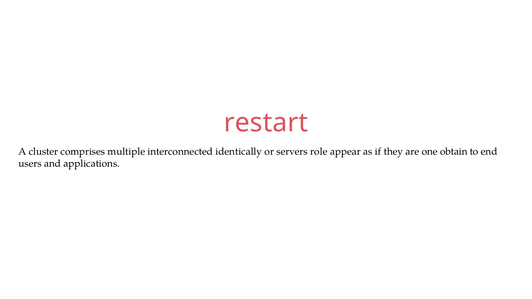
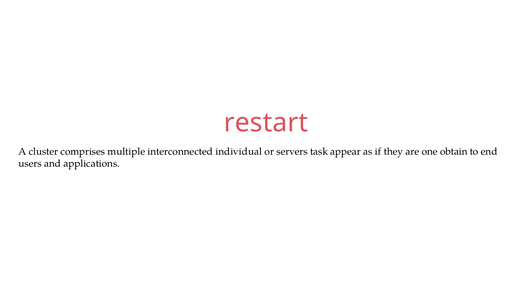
identically: identically -> individual (239, 152)
role: role -> task (319, 152)
